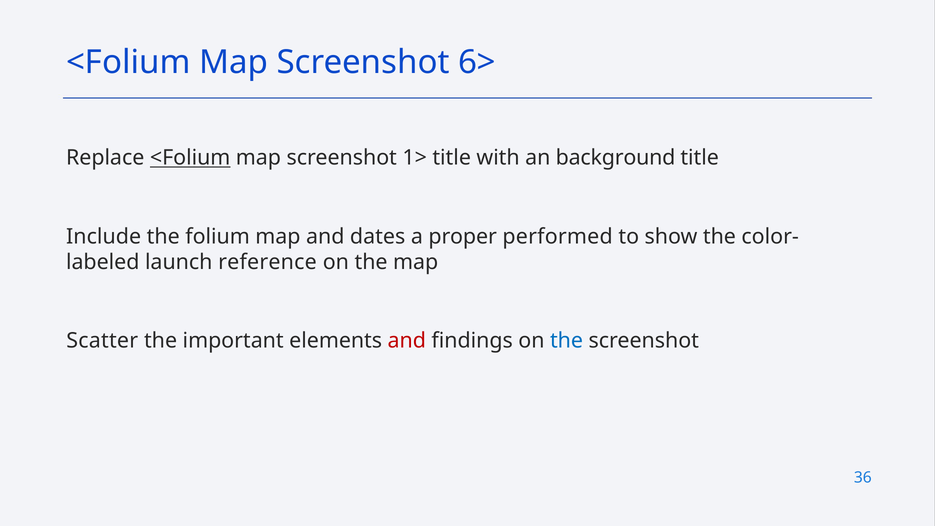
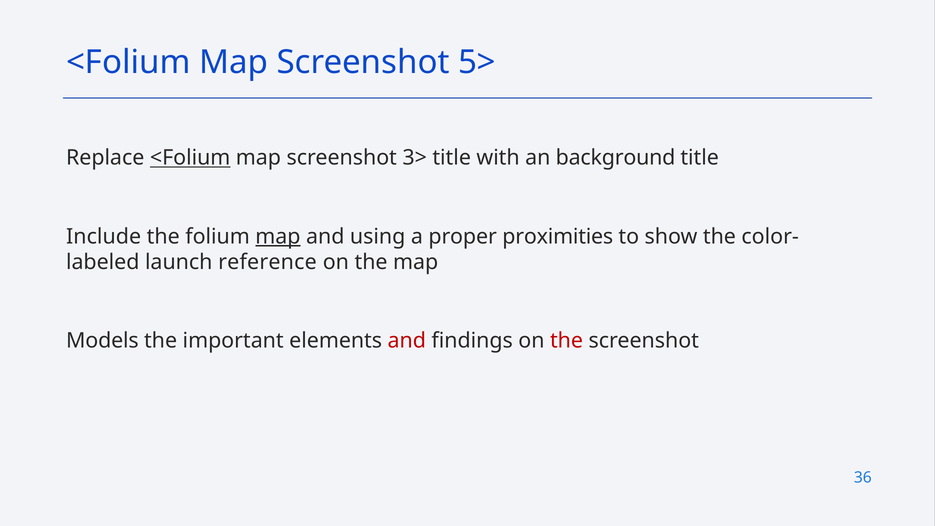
6>: 6> -> 5> (477, 62)
1>: 1> -> 3> (415, 158)
map underline: none -> present (278, 236)
dates: dates -> using (378, 236)
performed: performed -> proximities (558, 236)
Scatter: Scatter -> Models (102, 341)
the colour: blue -> red (567, 341)
